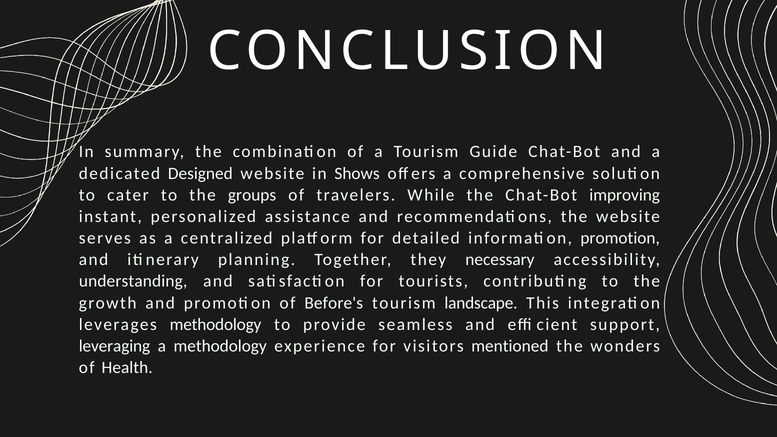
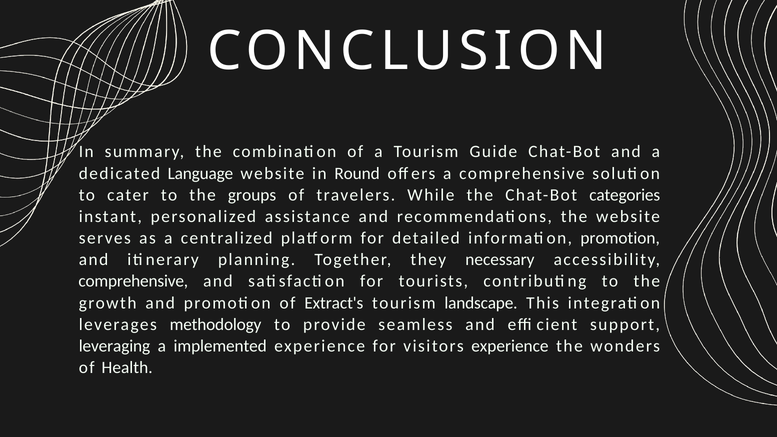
Designed: Designed -> Language (200, 173)
Shows: Shows -> Round (357, 173)
improving: improving -> categories (625, 195)
understanding: understanding -> comprehensive (133, 281)
Before's: Before's -> Extract's (334, 303)
a methodology: methodology -> implemented (220, 346)
visitors mentioned: mentioned -> experience (510, 346)
